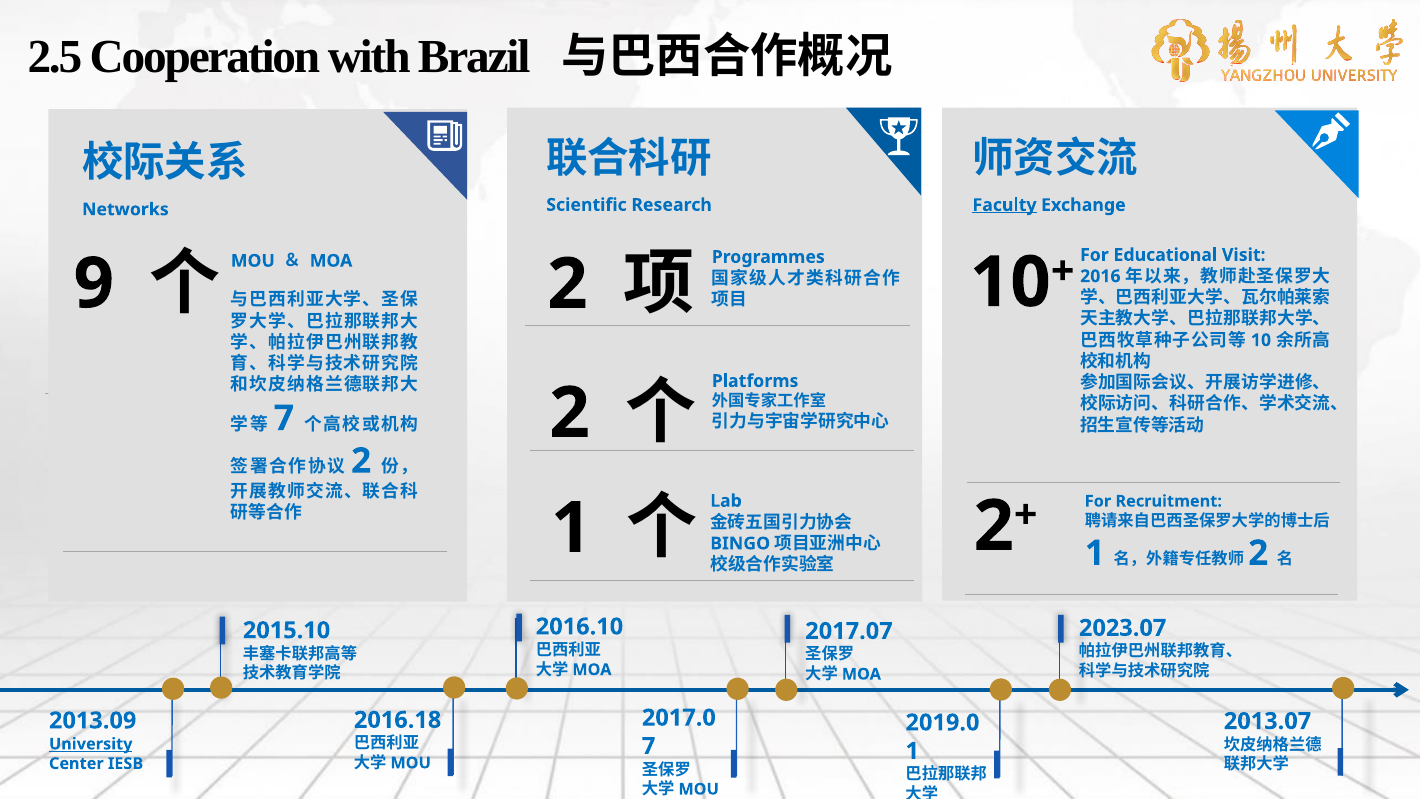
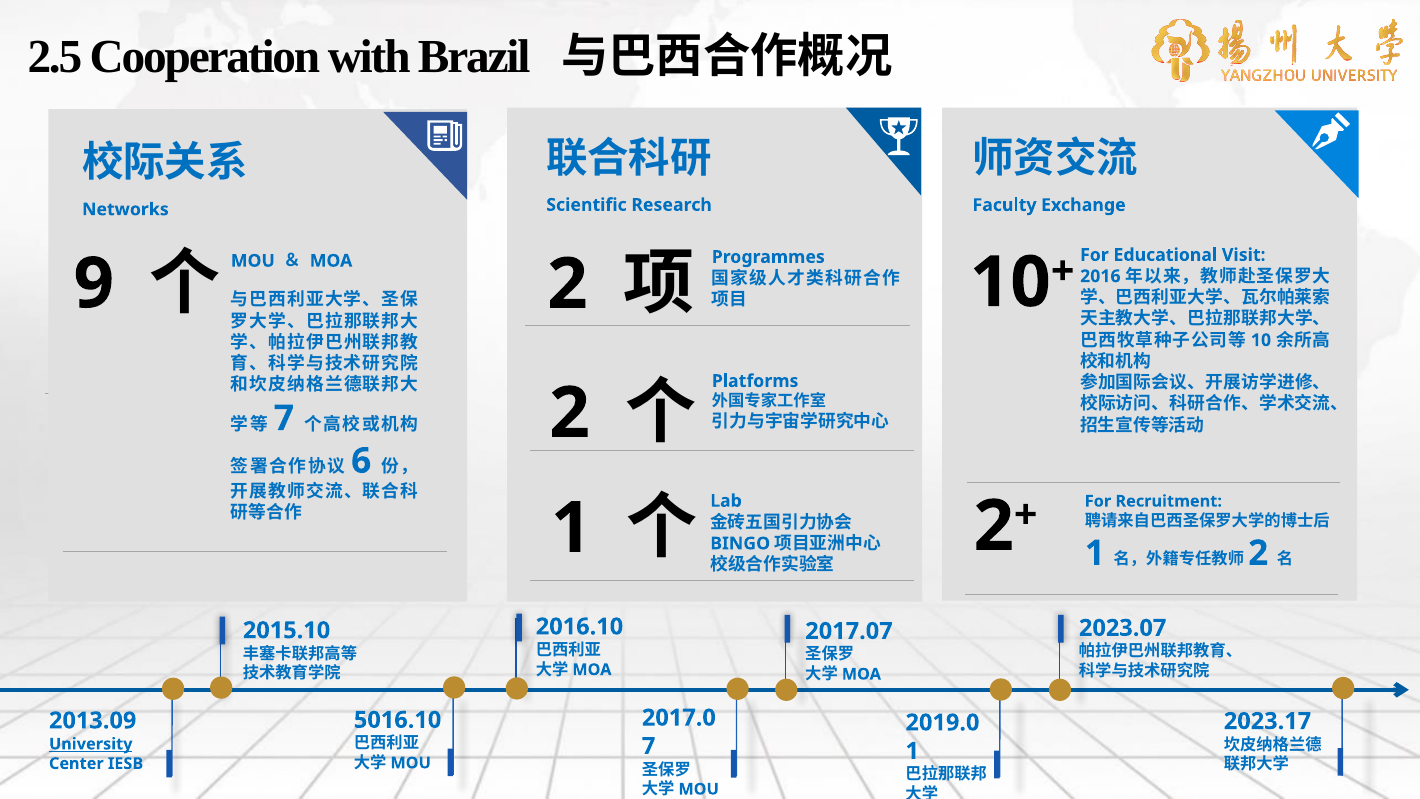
Faculty underline: present -> none (1005, 205)
2: 2 -> 6 (361, 461)
2016.18: 2016.18 -> 5016.10 (398, 720)
2013.07: 2013.07 -> 2023.17 (1268, 721)
